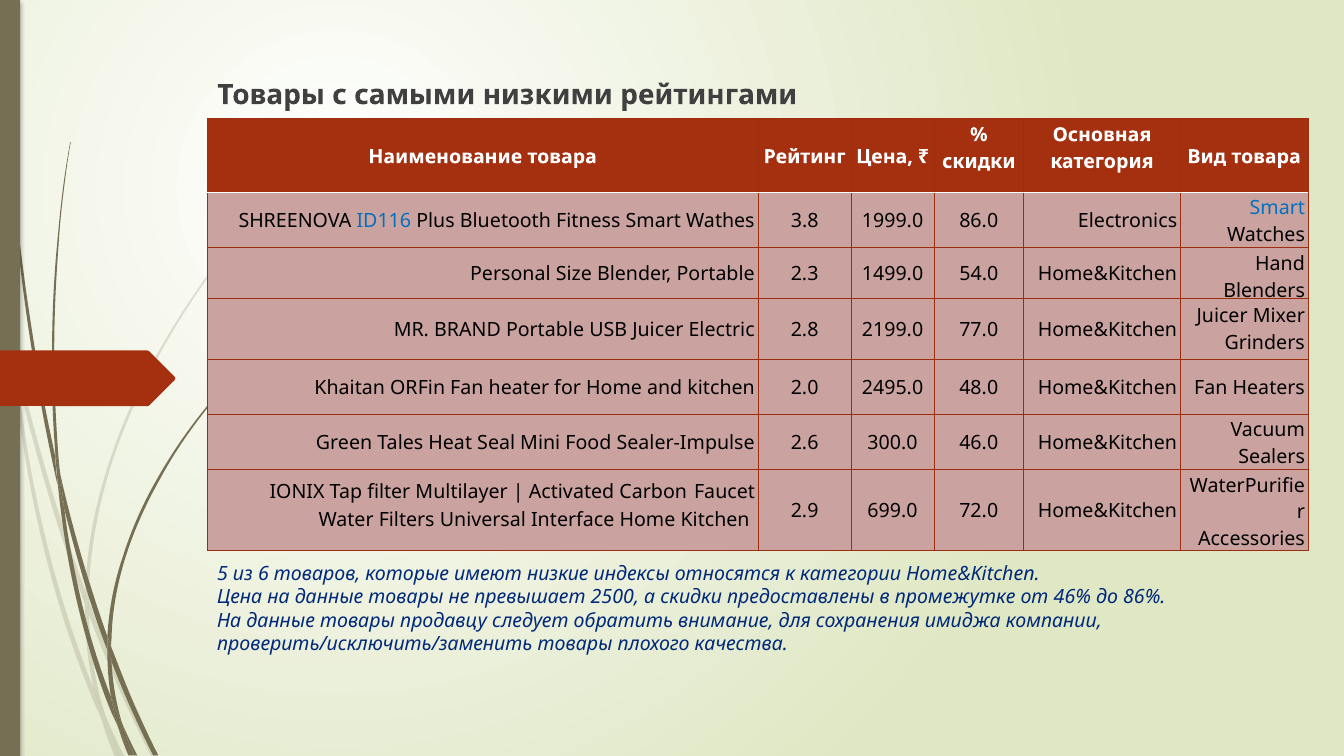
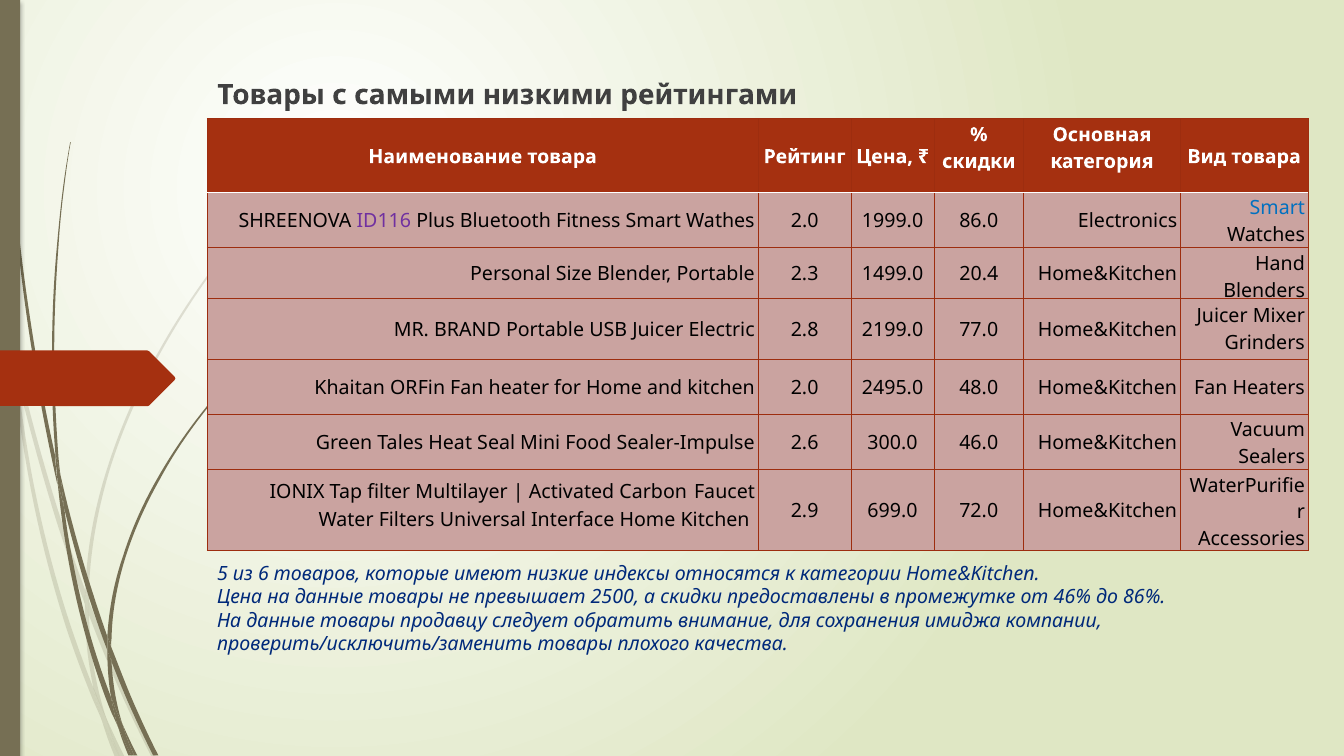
ID116 colour: blue -> purple (384, 221)
Wathes 3.8: 3.8 -> 2.0 (805, 221)
54.0: 54.0 -> 20.4 (979, 274)
